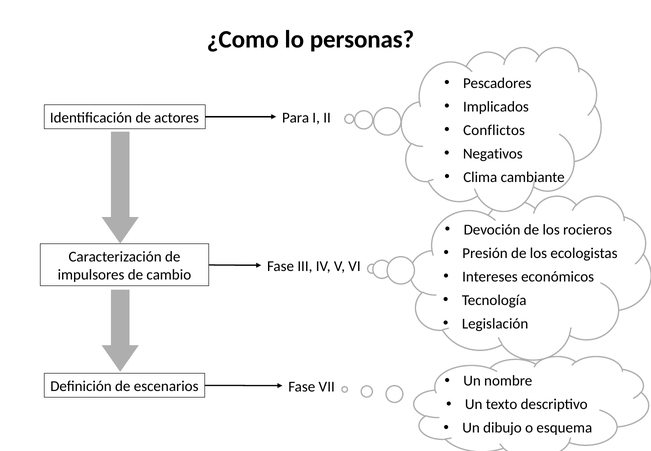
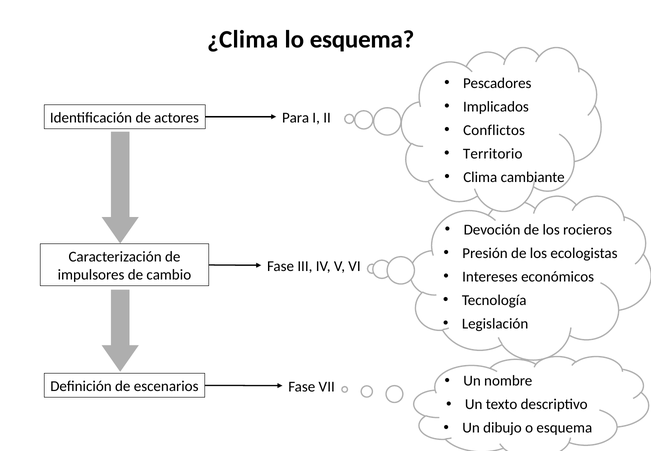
¿Como: ¿Como -> ¿Clima (243, 40)
lo personas: personas -> esquema (362, 40)
Negativos: Negativos -> Territorio (493, 154)
